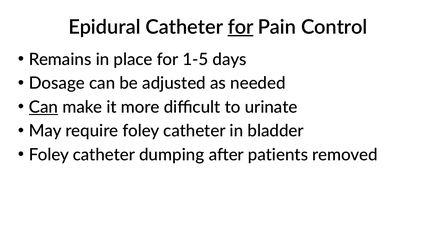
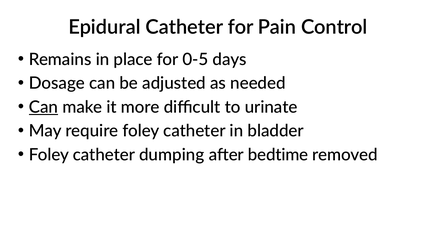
for underline: present -> none (241, 27)
1-5: 1-5 -> 0-5 (195, 59)
patients: patients -> bedtime (278, 155)
